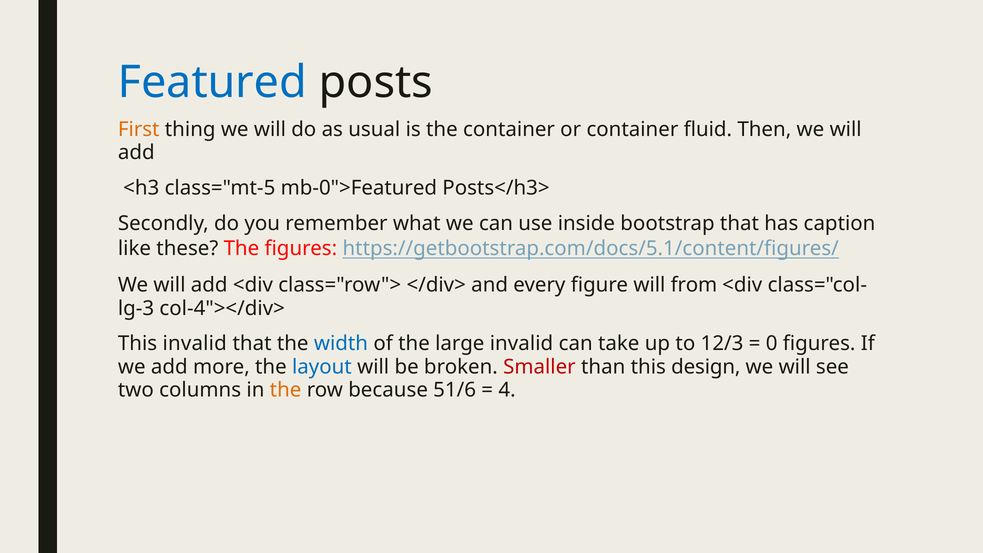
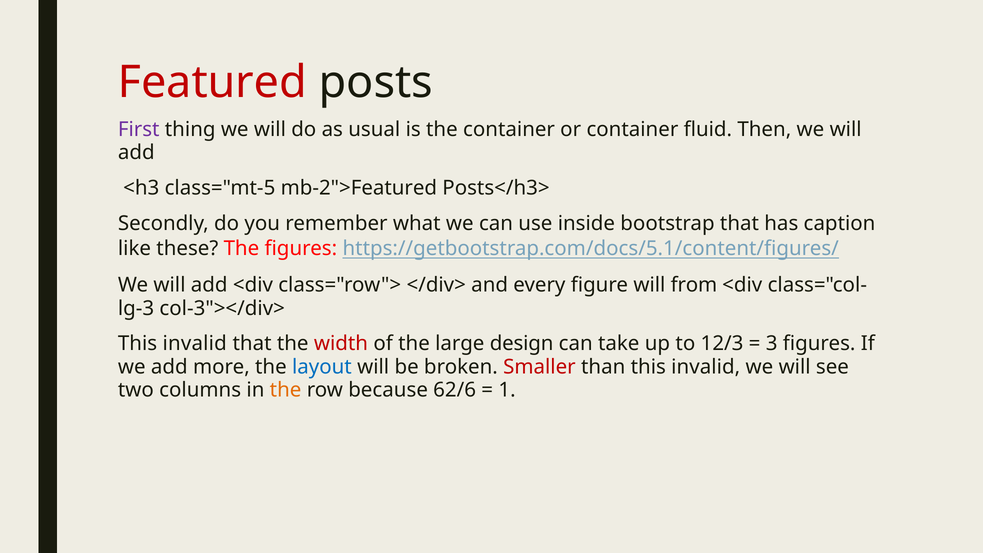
Featured colour: blue -> red (212, 83)
First colour: orange -> purple (139, 130)
mb-0">Featured: mb-0">Featured -> mb-2">Featured (359, 188)
col-4"></div>: col-4"></div> -> col-3"></div> (222, 308)
width colour: blue -> red (341, 344)
large invalid: invalid -> design (522, 344)
0: 0 -> 3 (772, 344)
than this design: design -> invalid (706, 367)
51/6: 51/6 -> 62/6 (455, 390)
4: 4 -> 1 (507, 390)
